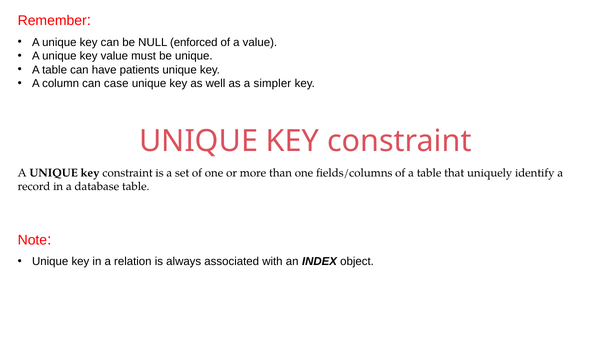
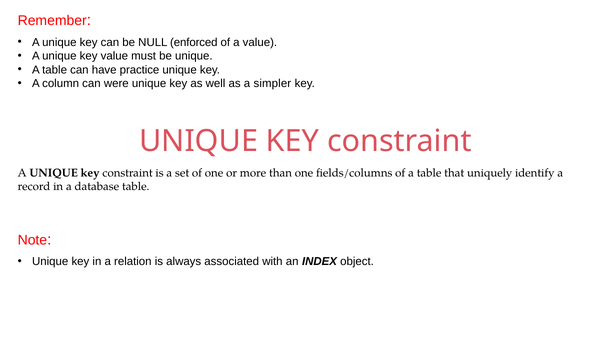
patients: patients -> practice (140, 70)
case: case -> were (116, 83)
